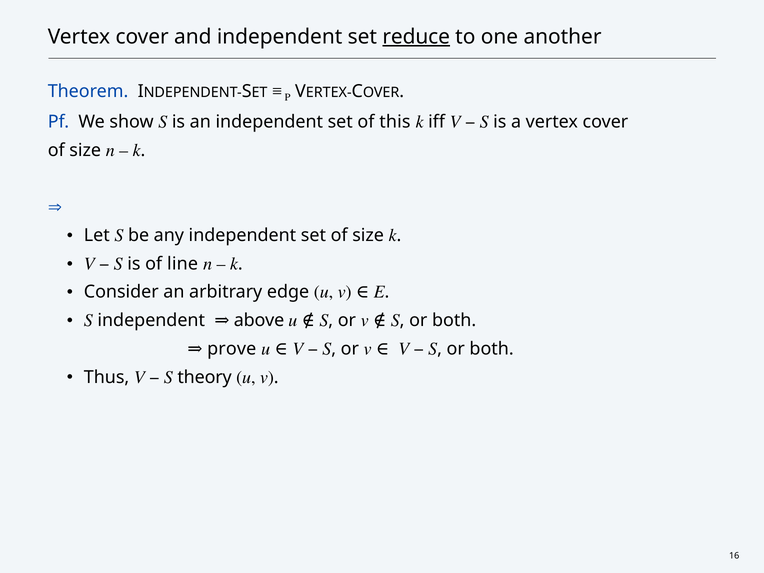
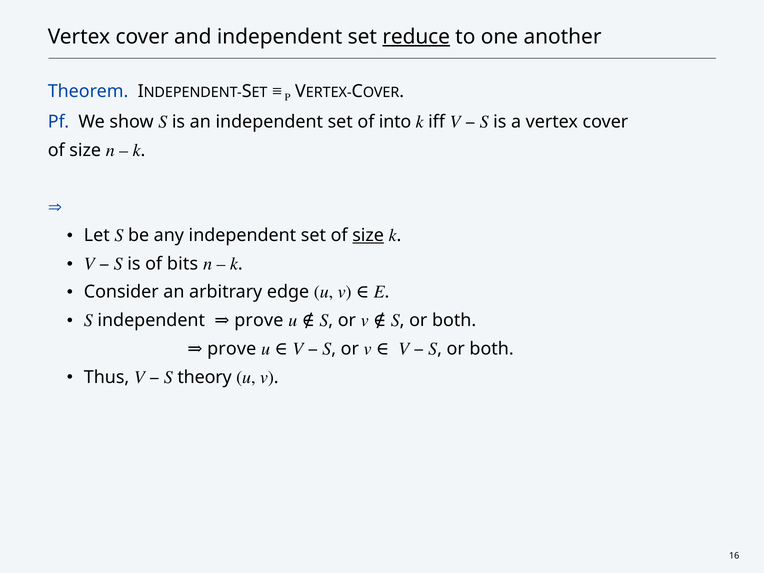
this: this -> into (395, 122)
size underline: none -> present (368, 235)
line: line -> bits (183, 264)
above: above -> prove (259, 320)
